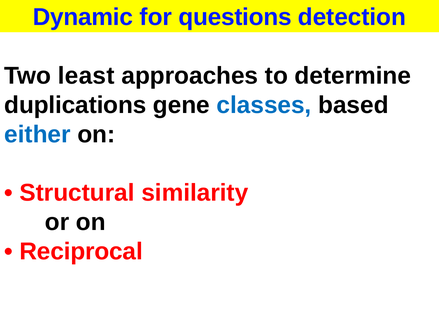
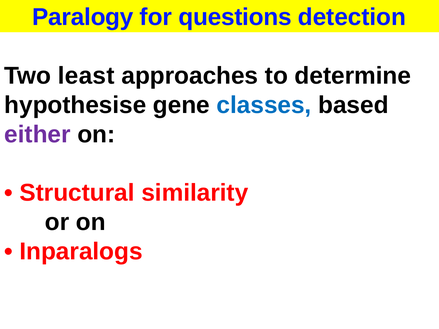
Dynamic: Dynamic -> Paralogy (83, 17)
duplications: duplications -> hypothesise (75, 105)
either colour: blue -> purple (37, 134)
Reciprocal: Reciprocal -> Inparalogs (81, 252)
